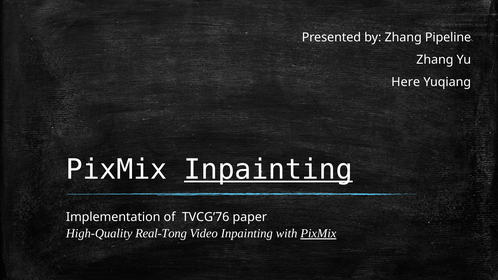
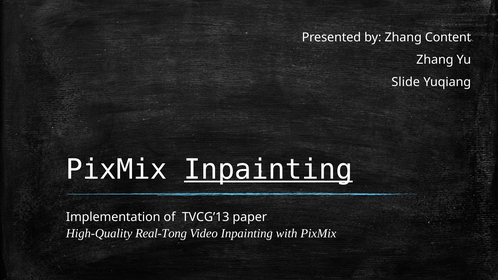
Pipeline: Pipeline -> Content (448, 37)
Here: Here -> Slide (406, 82)
TVCG’76: TVCG’76 -> TVCG’13 (206, 217)
PixMix underline: present -> none (318, 234)
